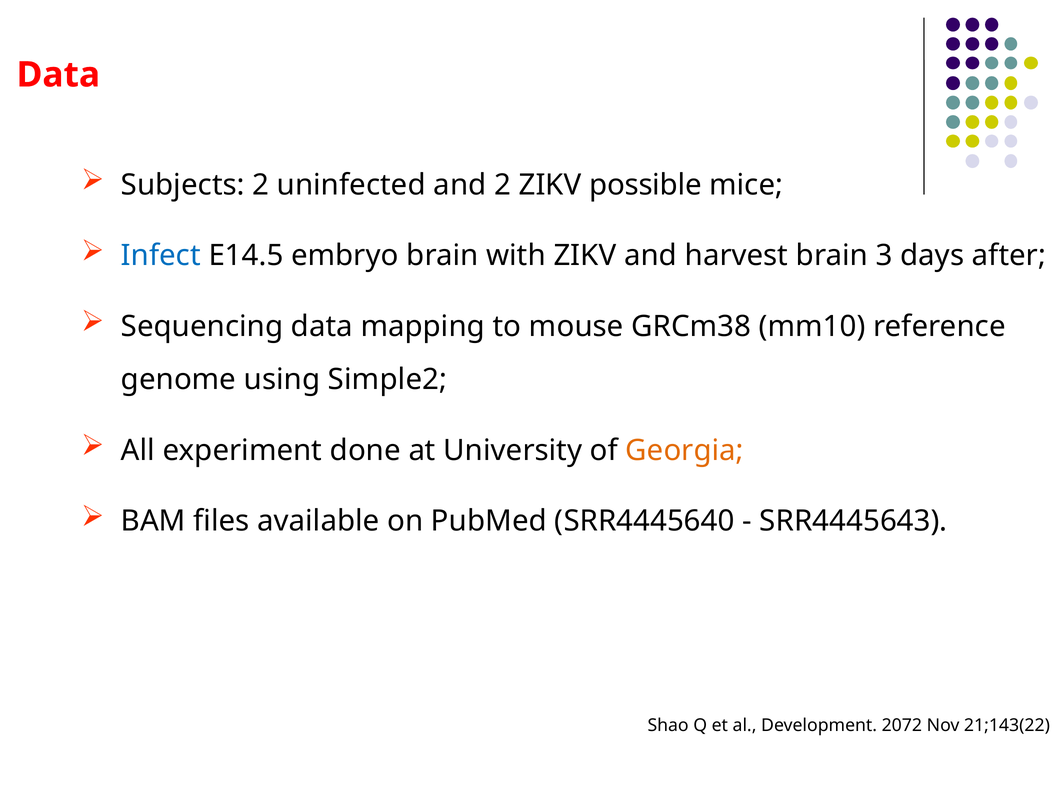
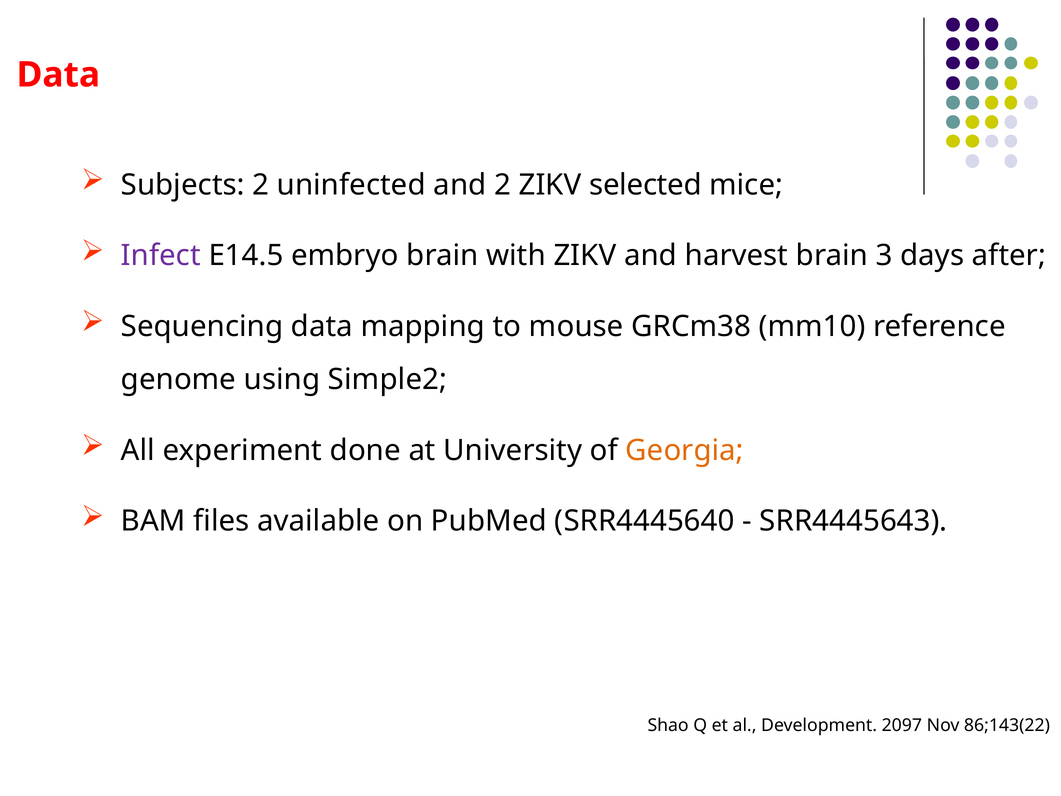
possible: possible -> selected (645, 185)
Infect colour: blue -> purple (161, 256)
2072: 2072 -> 2097 (902, 725)
21;143(22: 21;143(22 -> 86;143(22 (1007, 725)
